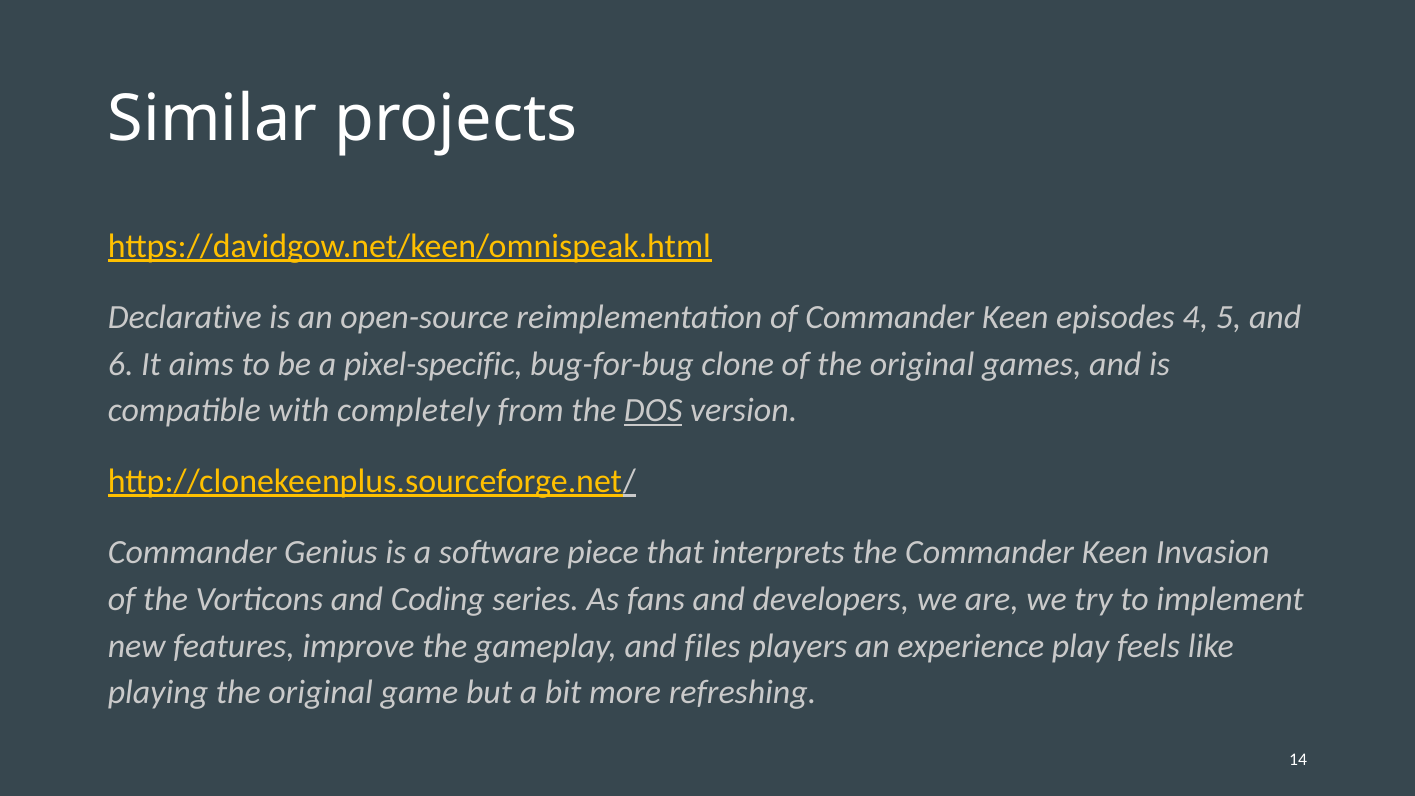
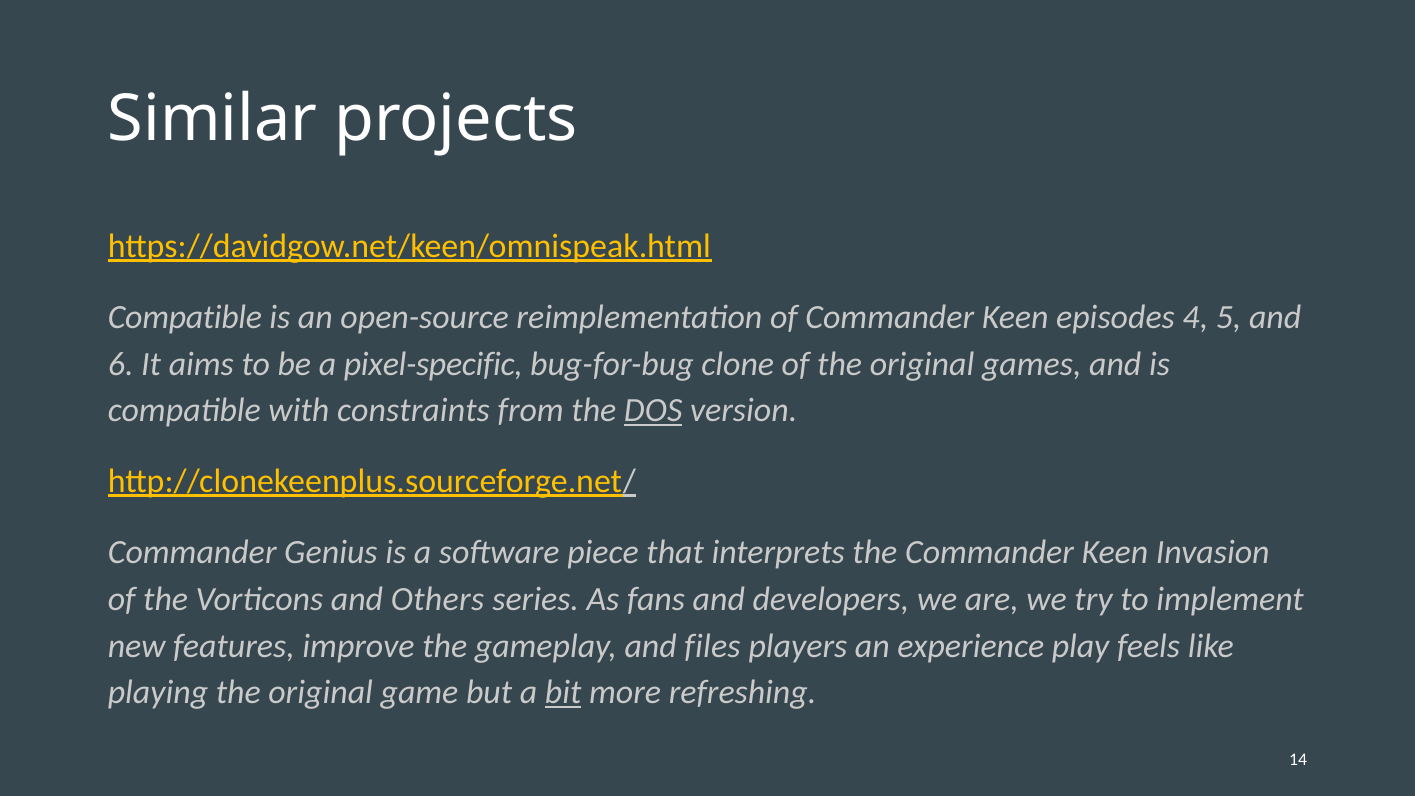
Declarative: Declarative -> Compatible (185, 317)
completely: completely -> constraints (413, 411)
Coding: Coding -> Others (438, 599)
bit underline: none -> present (563, 692)
